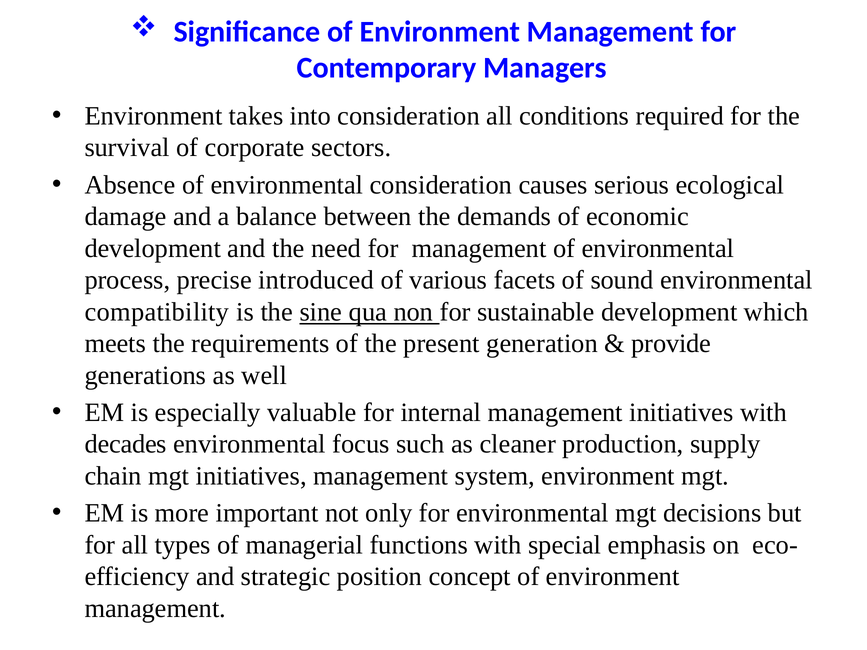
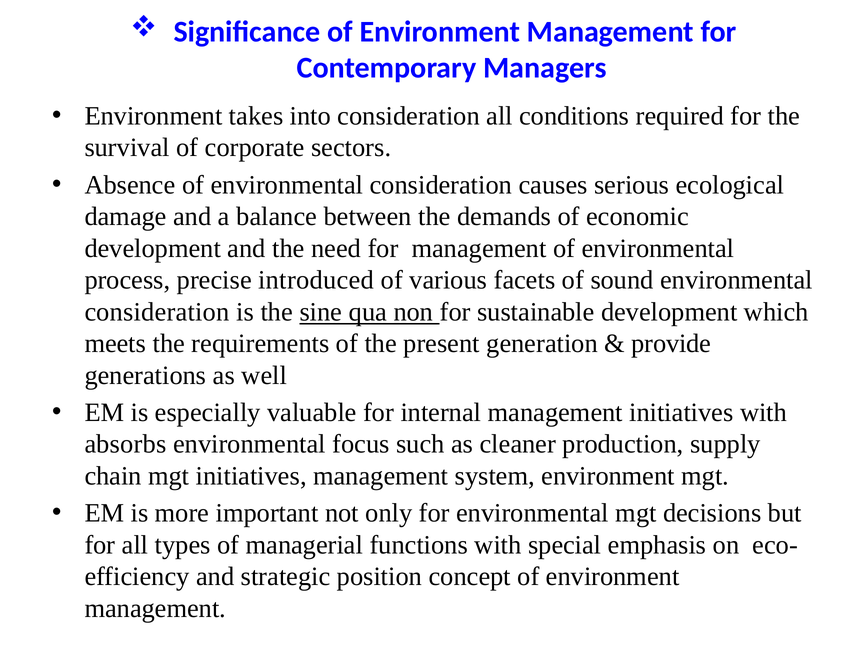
compatibility: compatibility -> consideration (157, 312)
decades: decades -> absorbs (125, 444)
